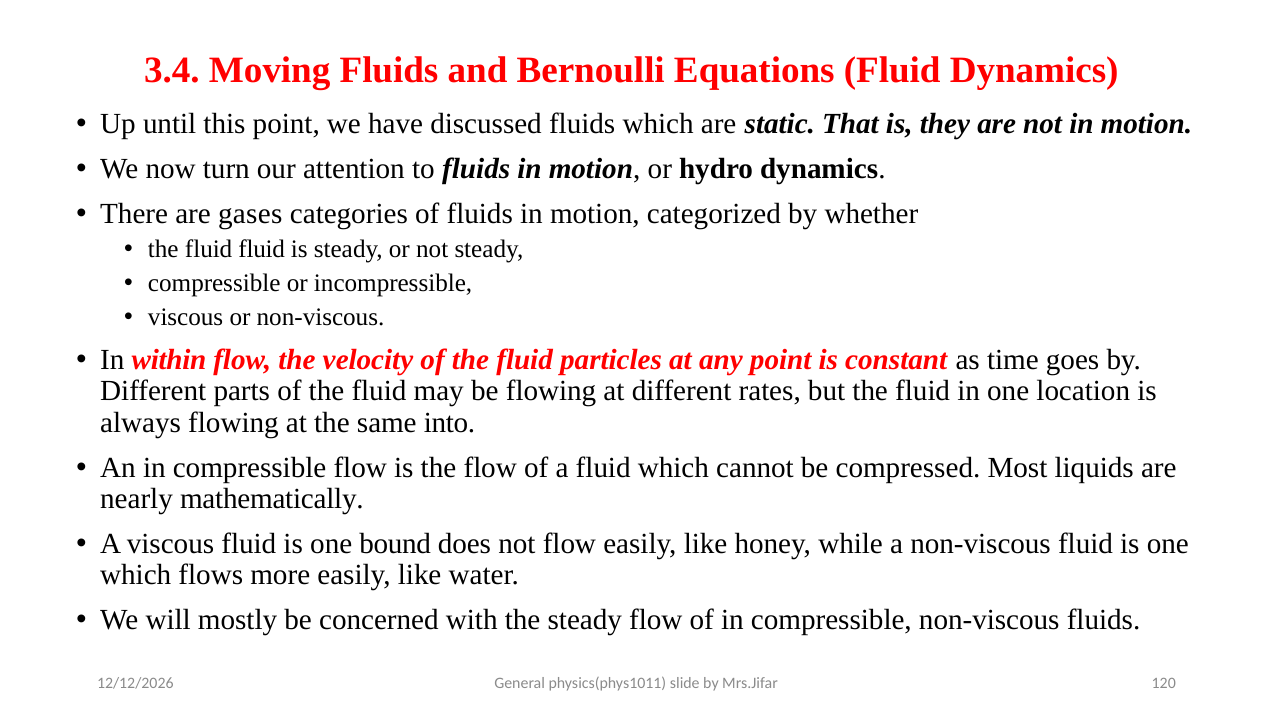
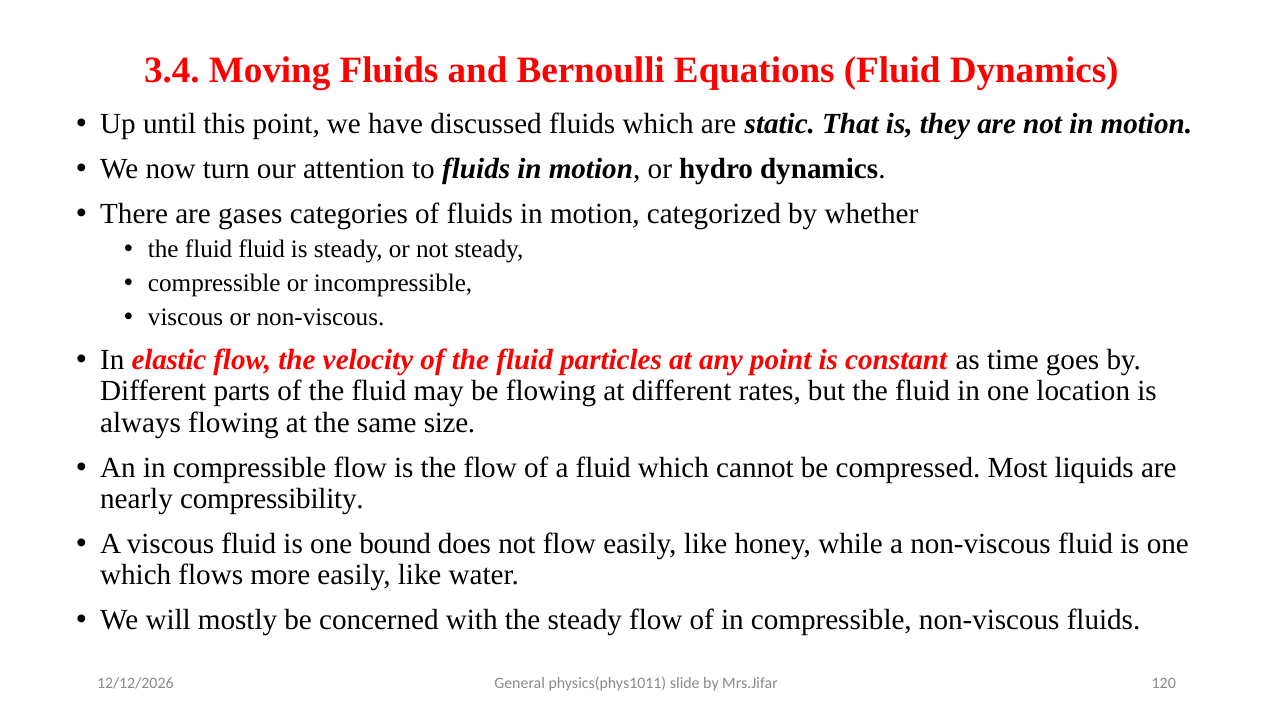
within: within -> elastic (169, 360)
into: into -> size (450, 423)
mathematically: mathematically -> compressibility (272, 499)
